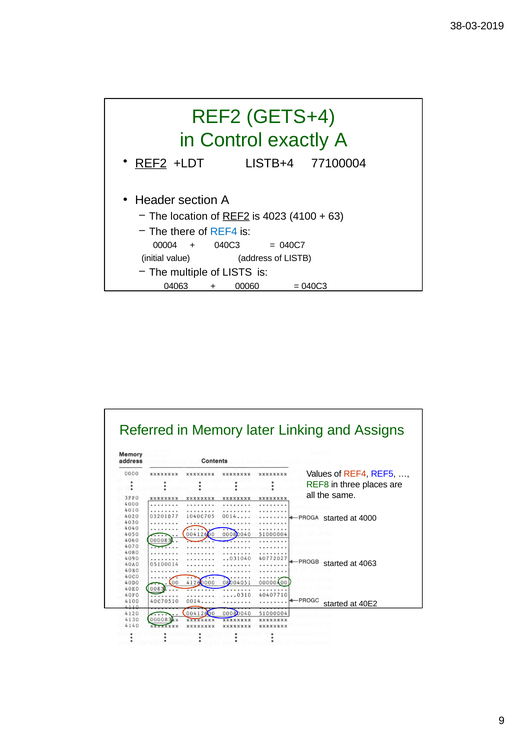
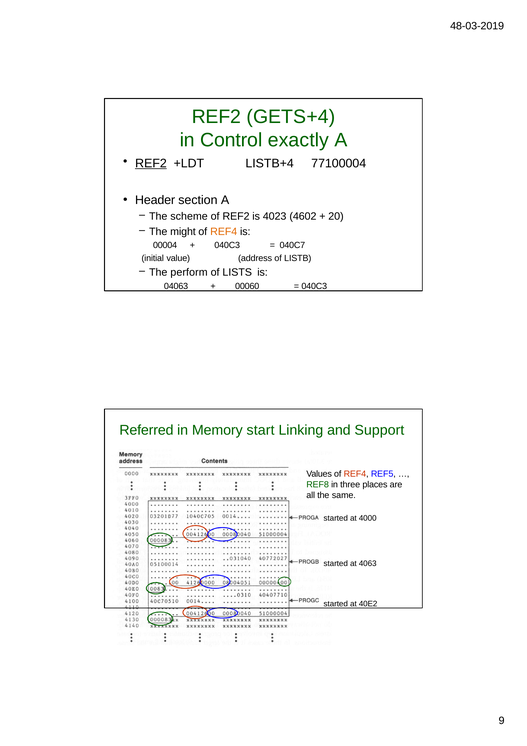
38-03-2019: 38-03-2019 -> 48-03-2019 (477, 26)
location: location -> scheme (189, 216)
REF2 underline: present -> none (236, 216)
4100: 4100 -> 4602 (303, 216)
63: 63 -> 20 (336, 216)
there: there -> might (183, 231)
REF4 colour: blue -> orange (224, 231)
multiple: multiple -> perform (189, 272)
later: later -> start (261, 430)
Assigns: Assigns -> Support (379, 430)
